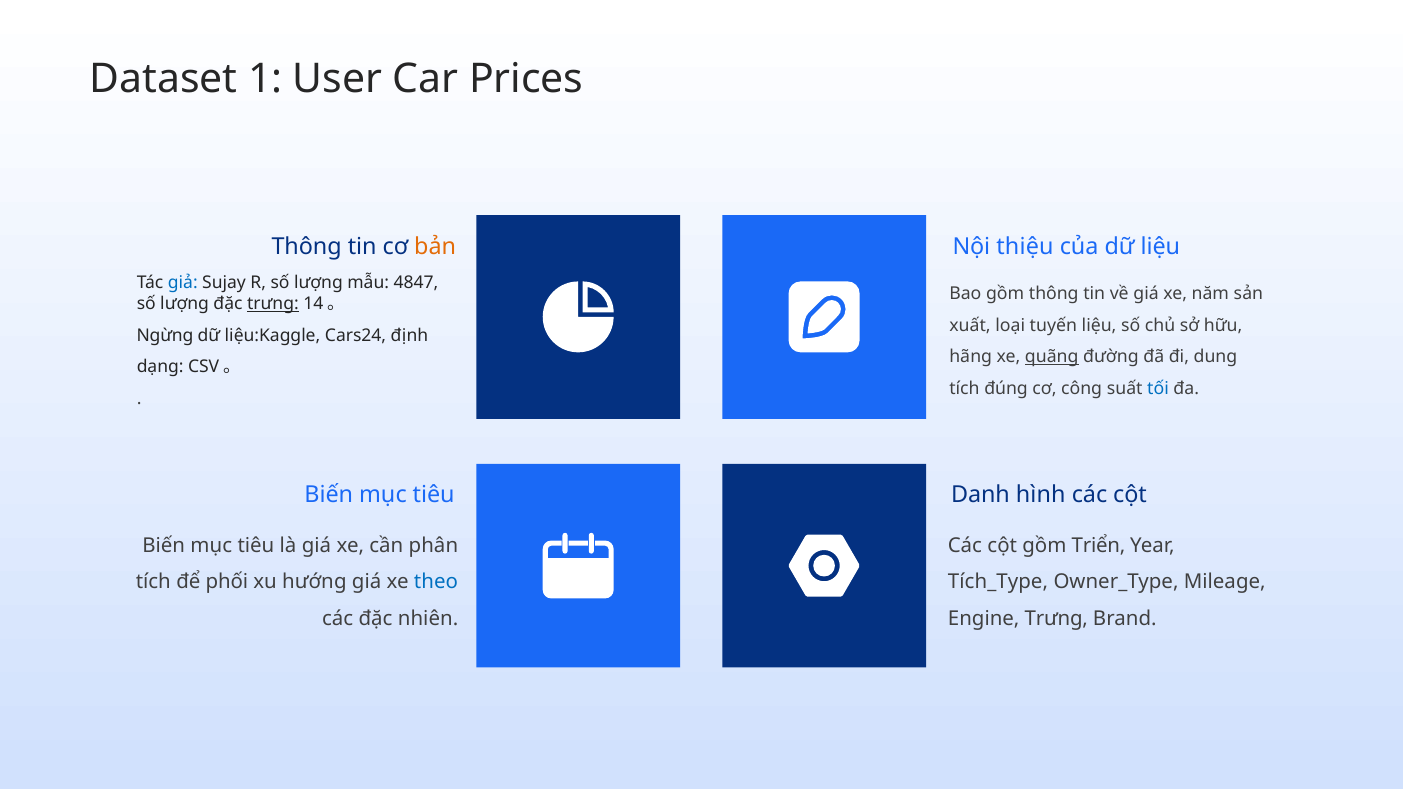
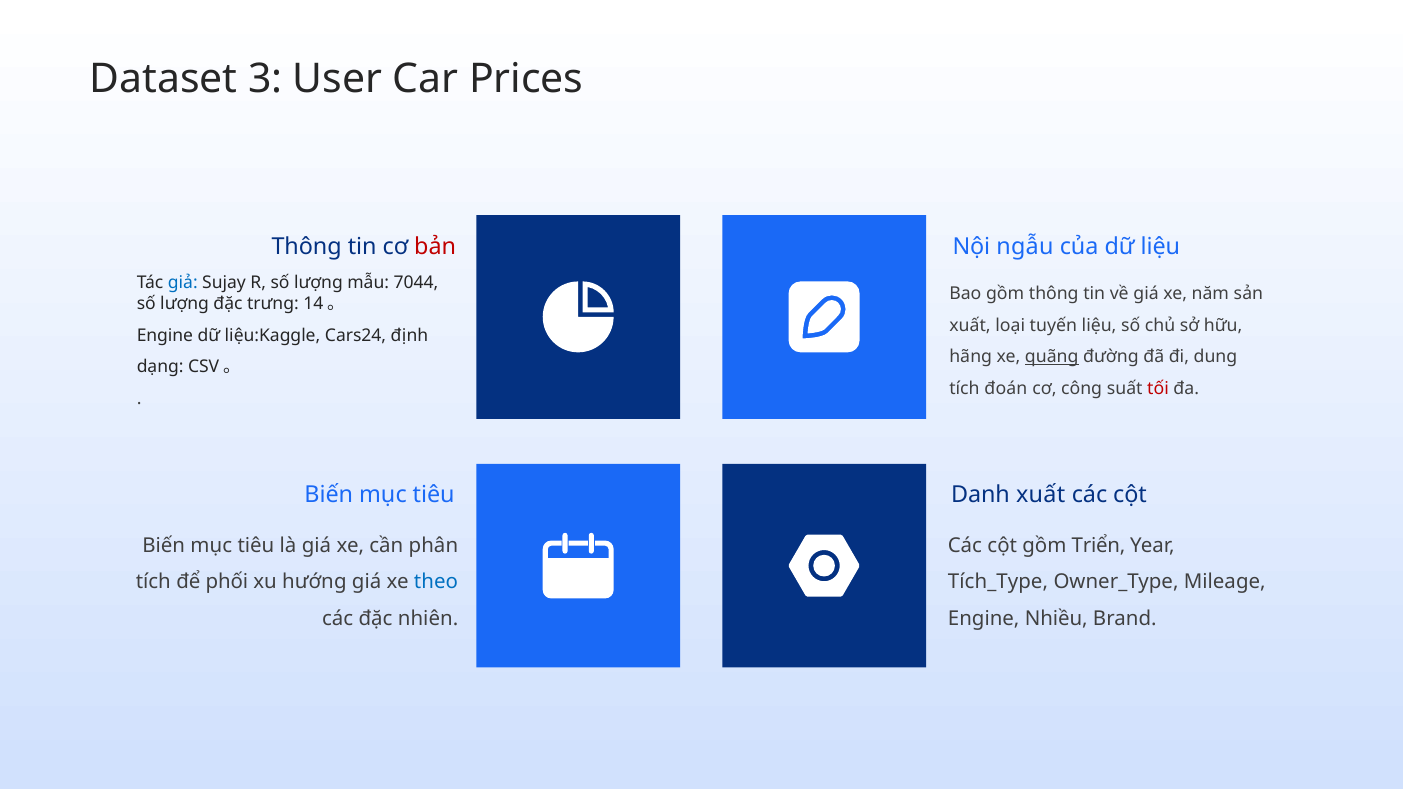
1: 1 -> 3 (265, 79)
bản colour: orange -> red (435, 247)
thiệu: thiệu -> ngẫu (1025, 247)
4847: 4847 -> 7044 (416, 283)
trưng underline: present -> none (273, 304)
Ngừng: Ngừng -> Engine (165, 335)
đúng: đúng -> đoán (1006, 389)
tối colour: blue -> red (1158, 389)
Danh hình: hình -> xuất (1041, 495)
Engine Trưng: Trưng -> Nhiều (1056, 619)
